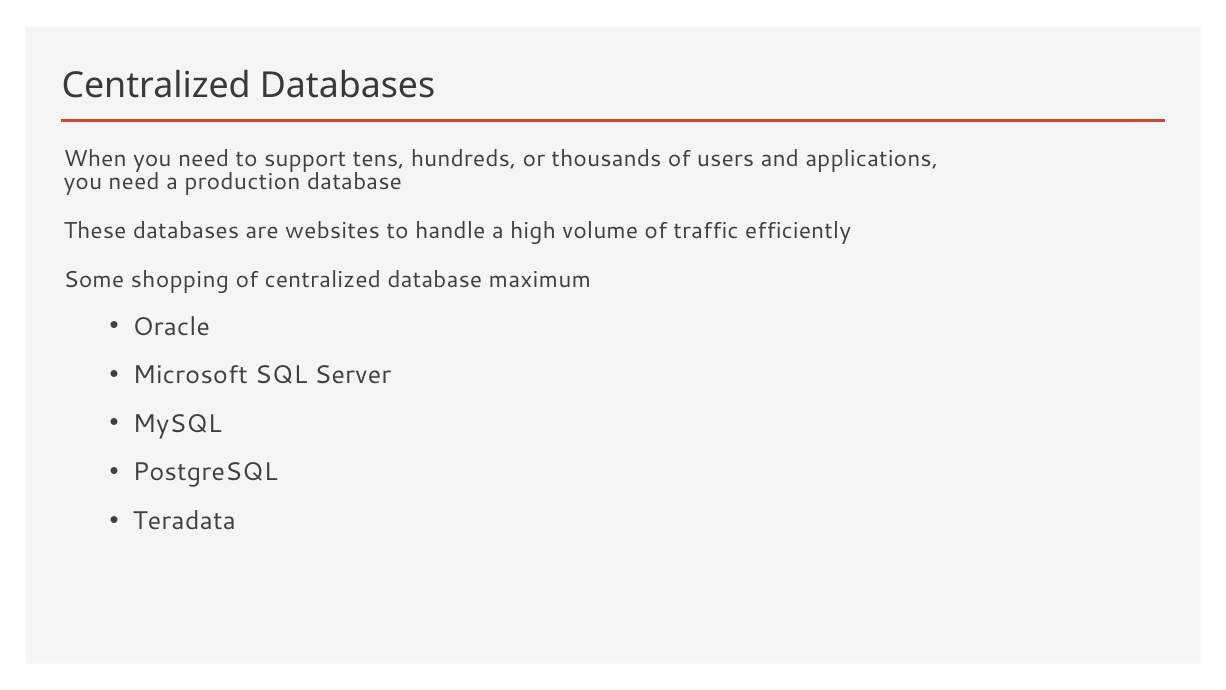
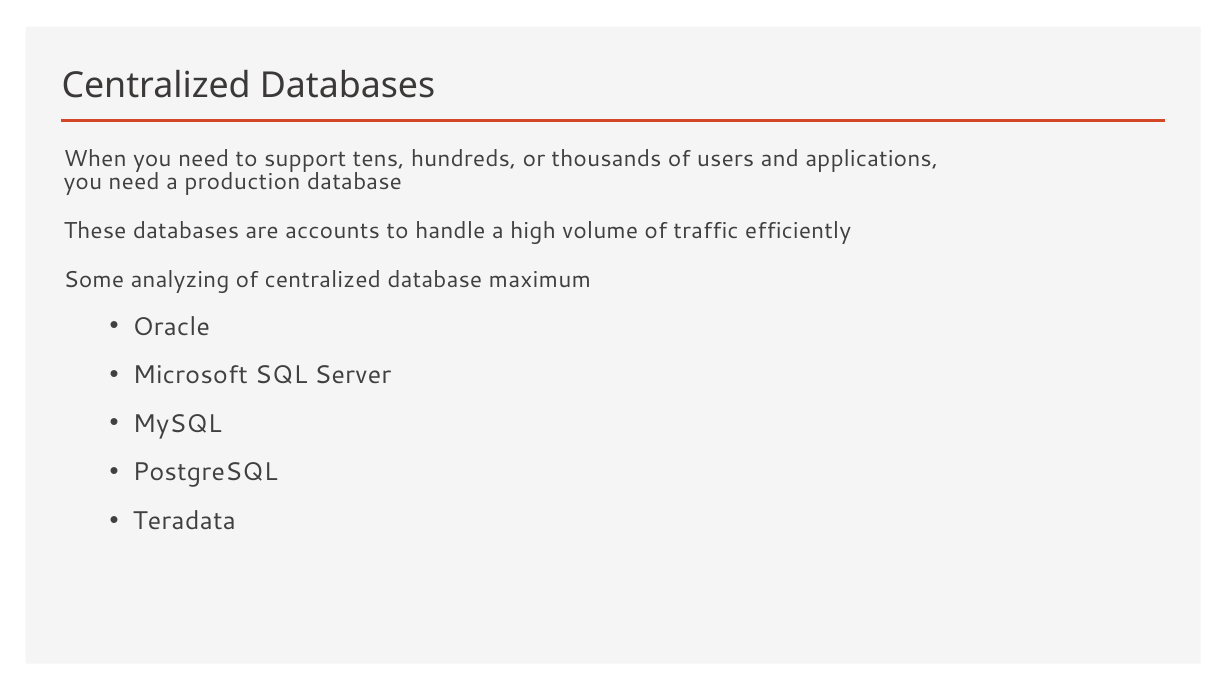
websites: websites -> accounts (333, 231)
shopping: shopping -> analyzing (180, 279)
